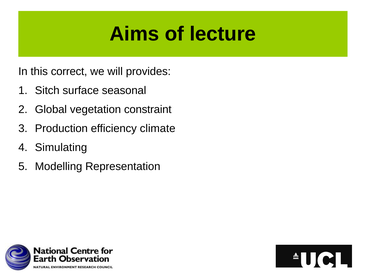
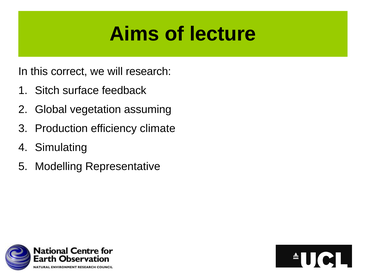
provides: provides -> research (148, 71)
seasonal: seasonal -> feedback (124, 90)
constraint: constraint -> assuming (148, 109)
Representation: Representation -> Representative (123, 166)
